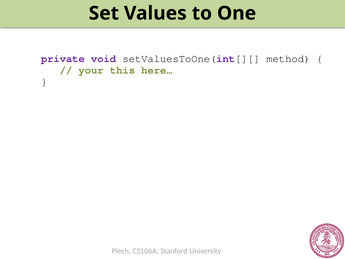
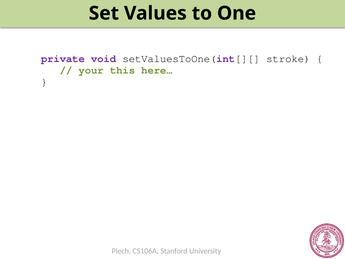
method: method -> stroke (288, 59)
